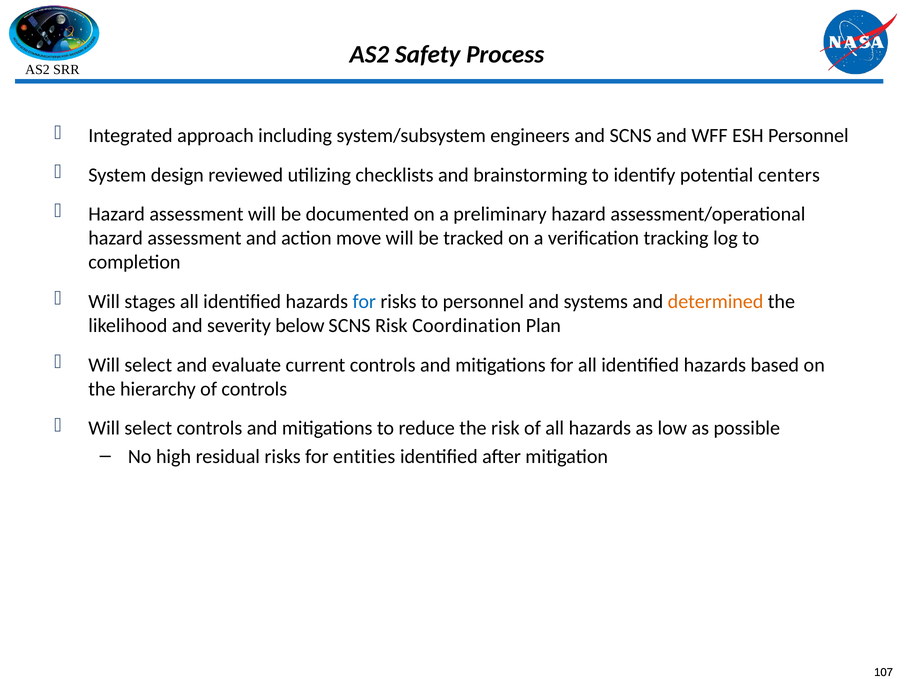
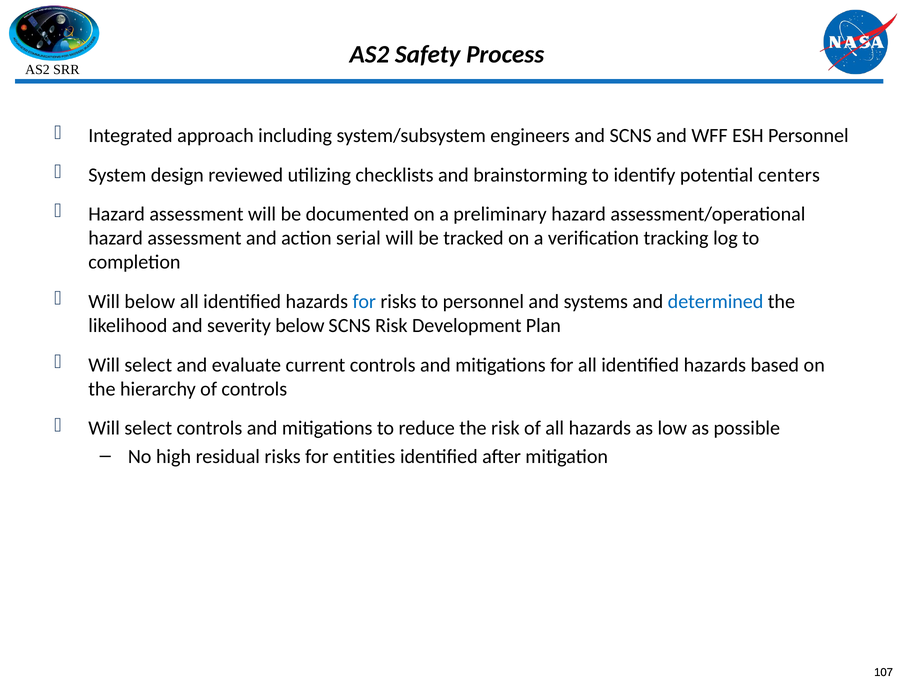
move: move -> serial (358, 238)
Will stages: stages -> below (150, 302)
determined colour: orange -> blue (716, 302)
Coordination: Coordination -> Development (467, 326)
